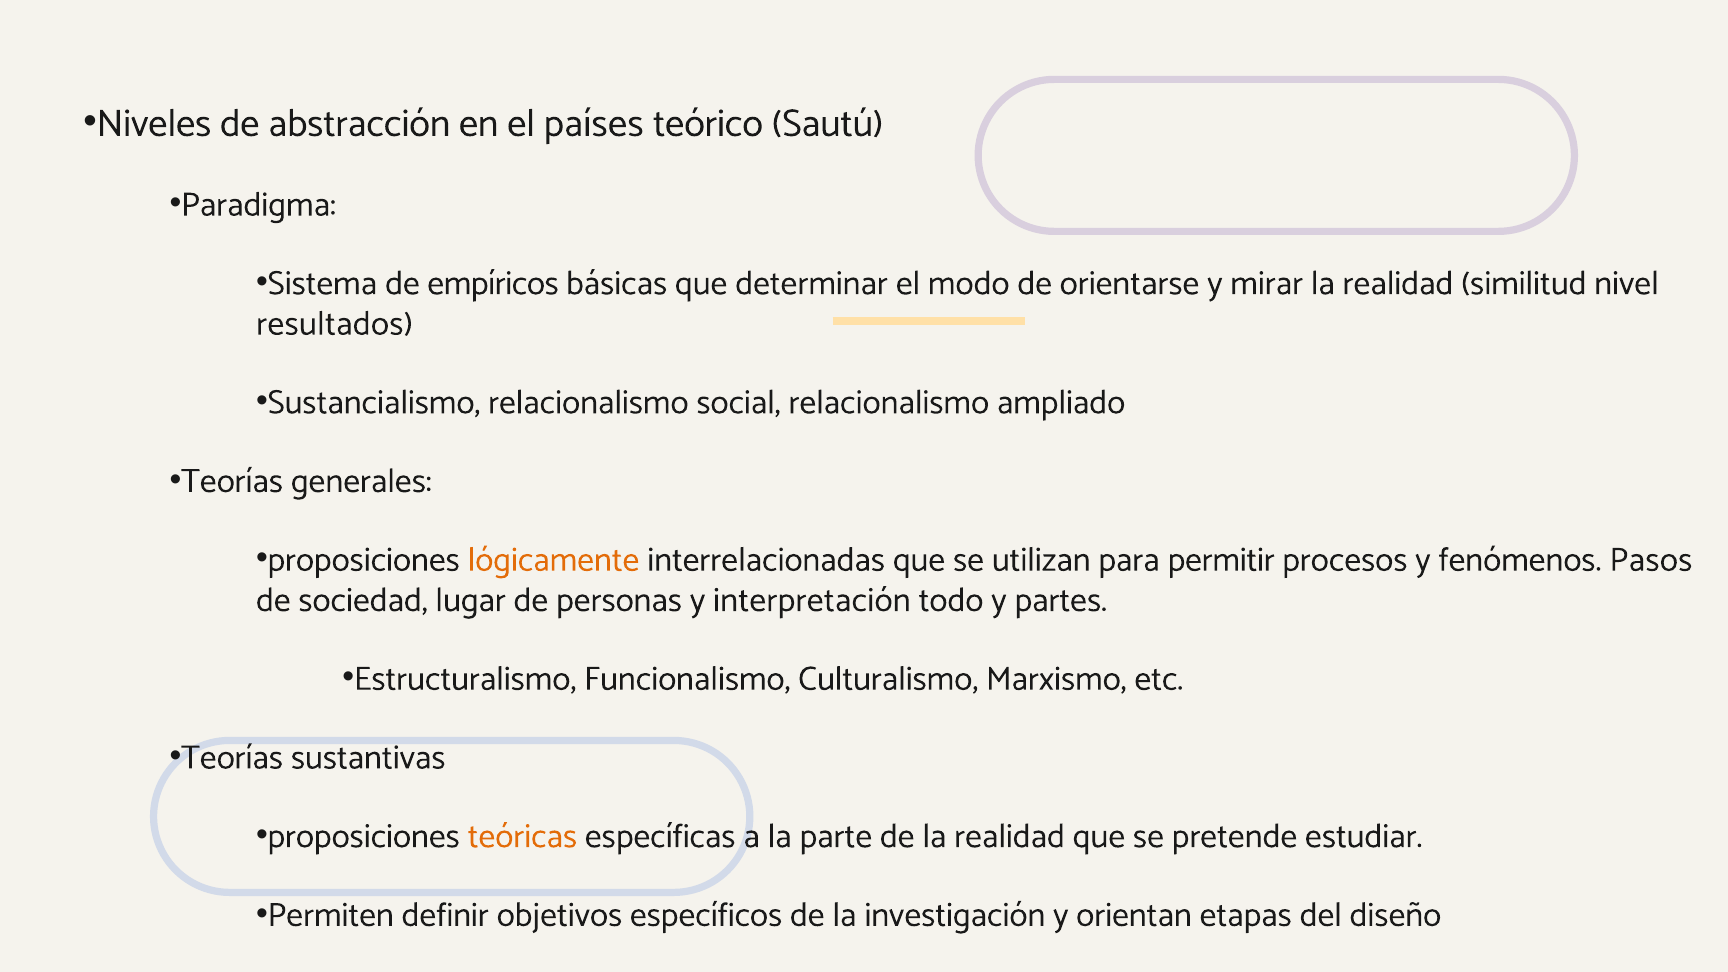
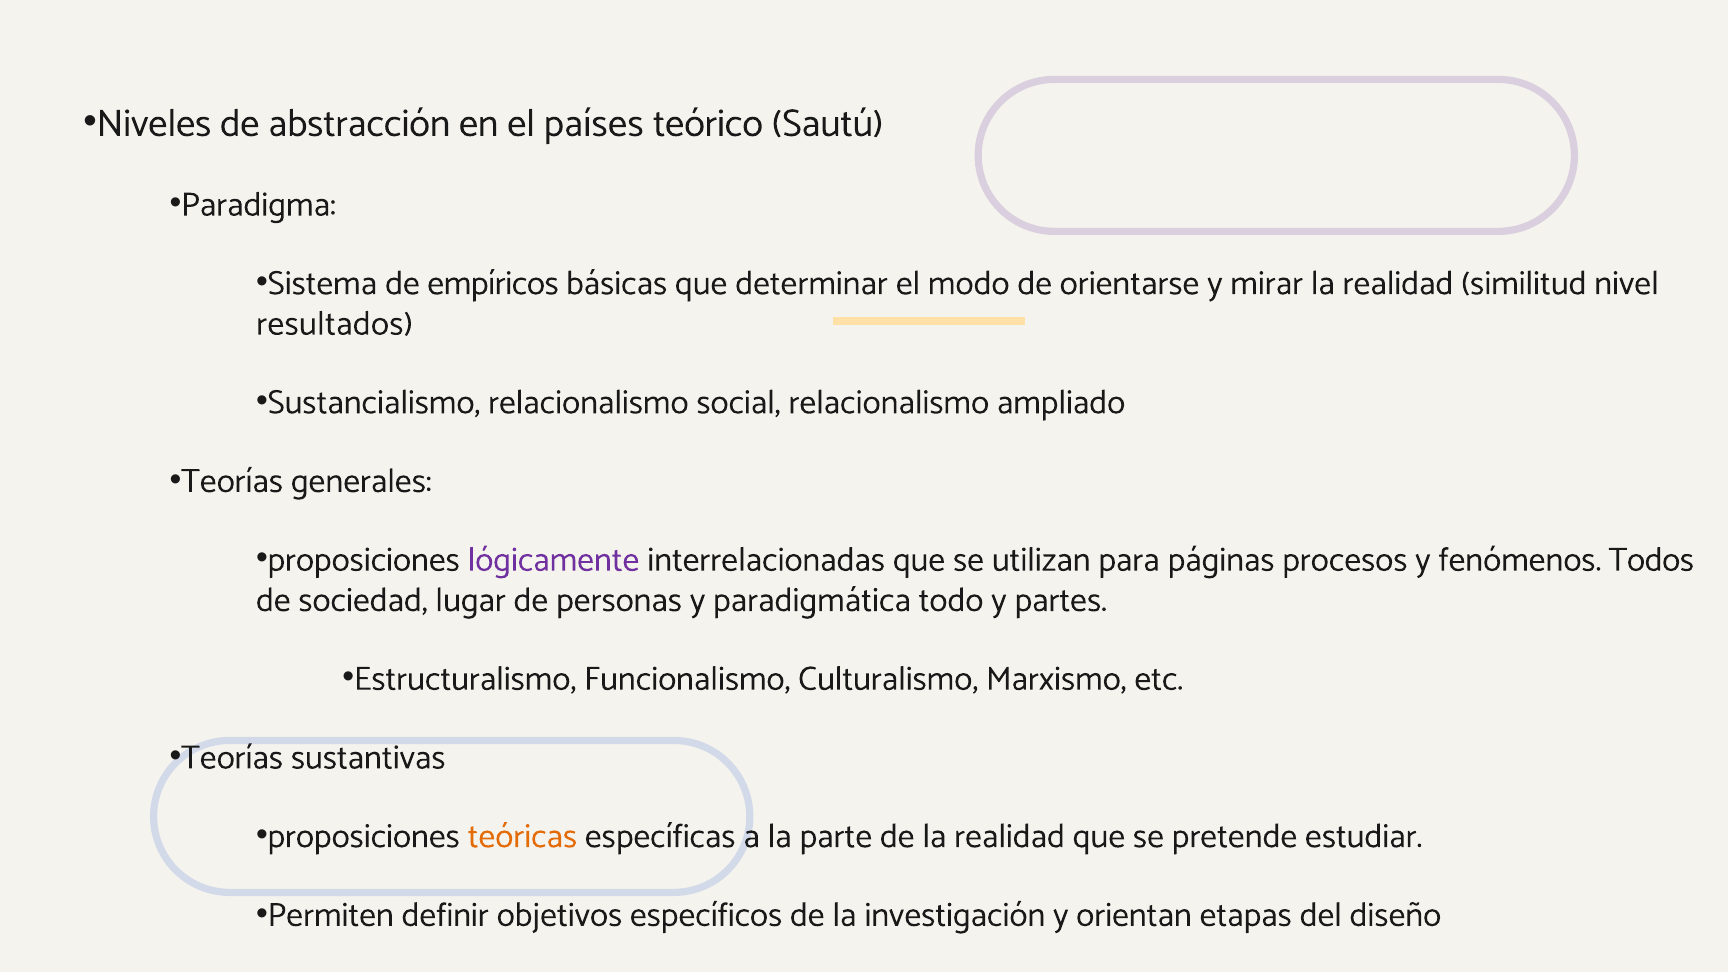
lógicamente colour: orange -> purple (554, 560)
permitir: permitir -> páginas (1221, 560)
Pasos: Pasos -> Todos (1651, 560)
interpretación: interpretación -> paradigmática (812, 600)
